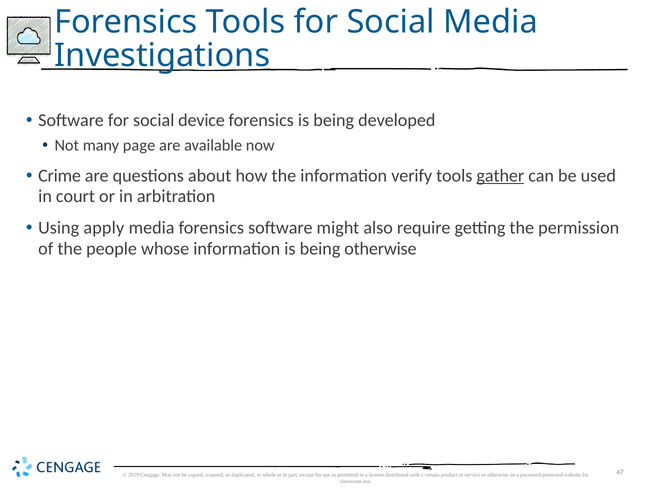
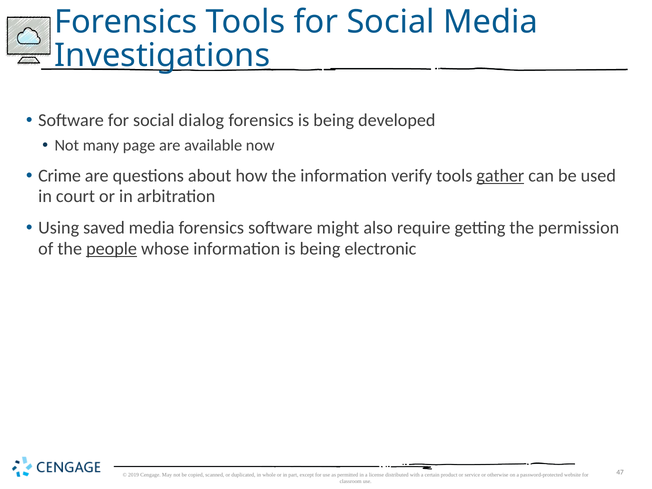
device: device -> dialog (201, 120)
apply: apply -> saved (104, 228)
people underline: none -> present (112, 249)
being otherwise: otherwise -> electronic (380, 249)
